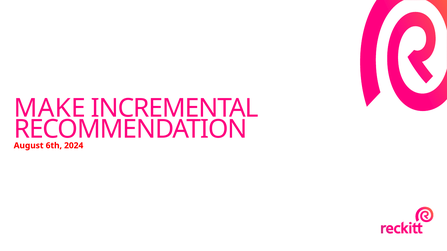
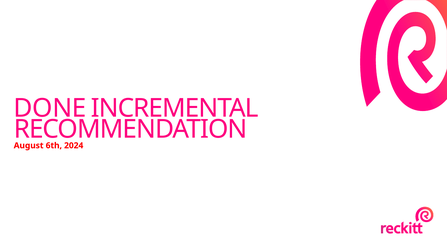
MAKE: MAKE -> DONE (50, 109)
